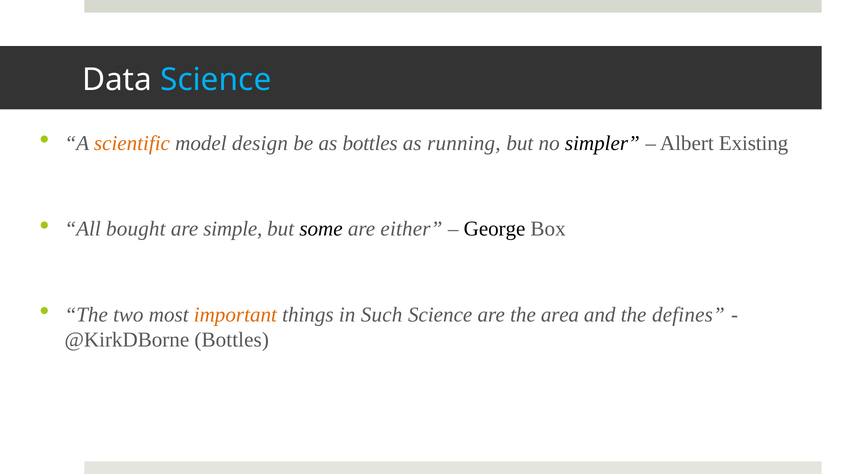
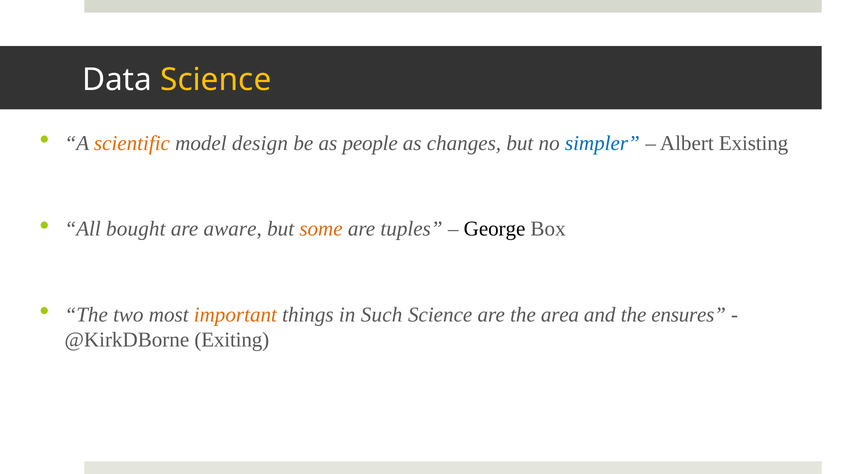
Science colour: light blue -> yellow (216, 80)
as bottles: bottles -> people (370, 143)
running: running -> changes (464, 143)
simpler colour: black -> blue (602, 143)
simple: simple -> aware (233, 229)
some colour: black -> orange (321, 229)
either: either -> tuples (412, 229)
defines: defines -> ensures (689, 315)
@KirkDBorne Bottles: Bottles -> Exiting (232, 340)
